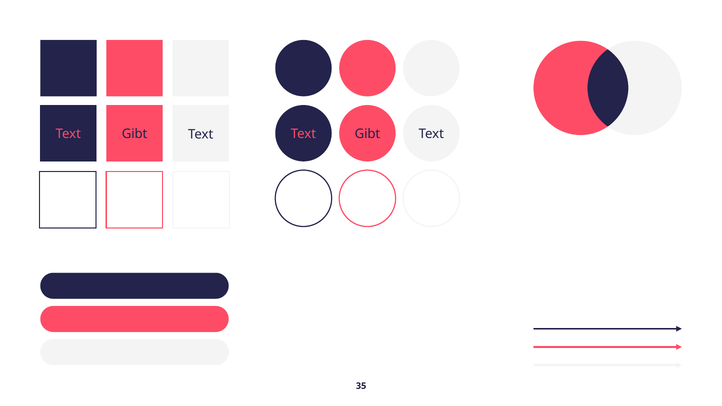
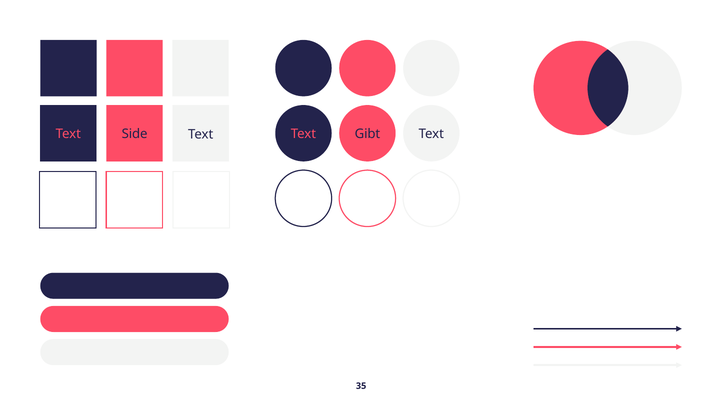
Gibt: Gibt -> Side (135, 134)
